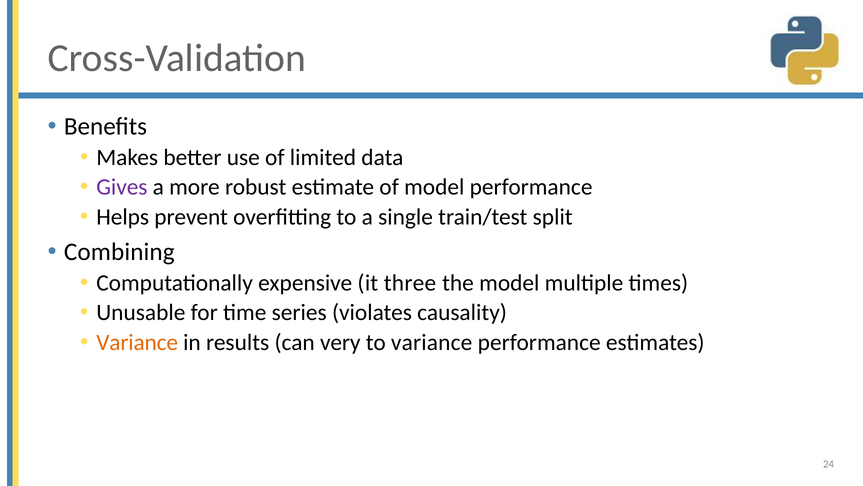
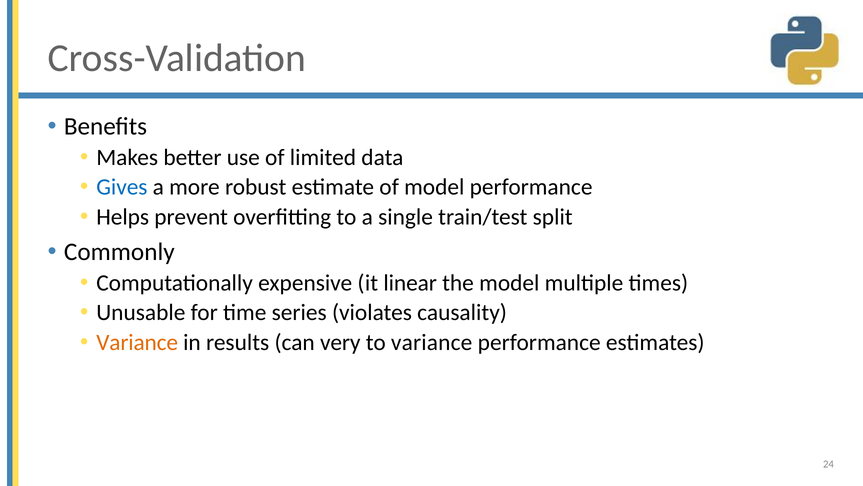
Gives colour: purple -> blue (122, 187)
Combining: Combining -> Commonly (119, 252)
three: three -> linear (410, 282)
